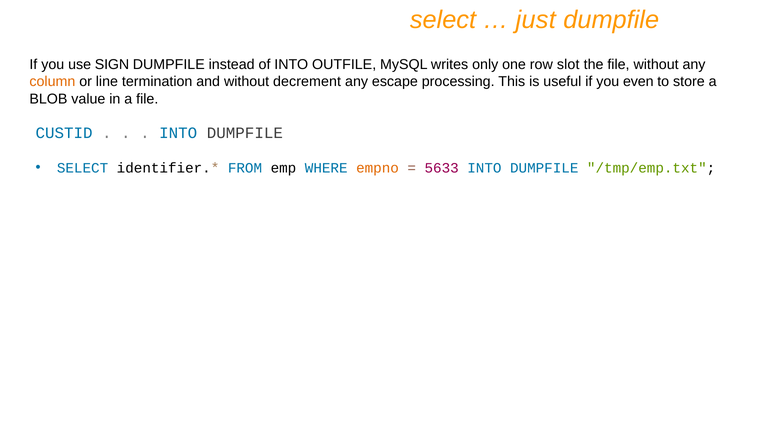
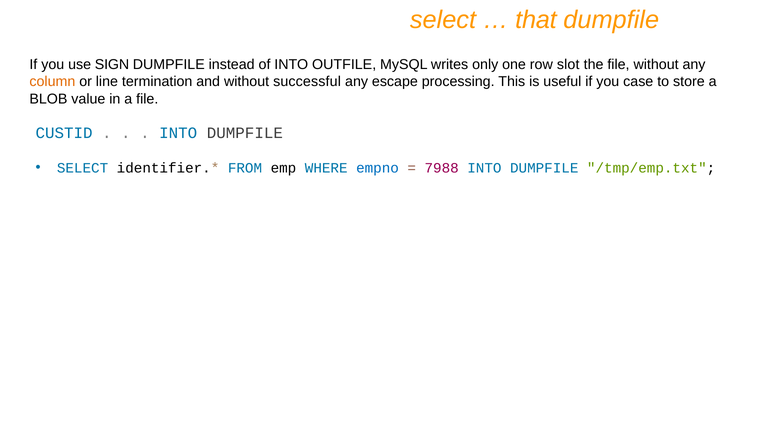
just: just -> that (536, 20)
decrement: decrement -> successful (307, 82)
even: even -> case (638, 82)
empno colour: orange -> blue (378, 168)
5633: 5633 -> 7988 (442, 168)
